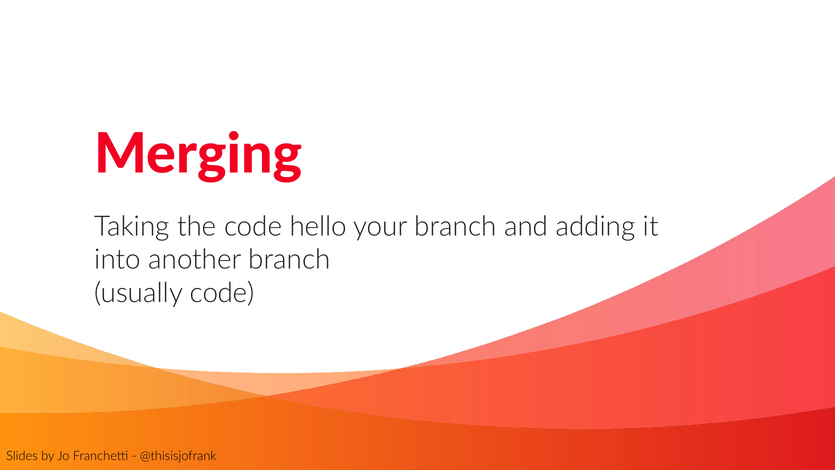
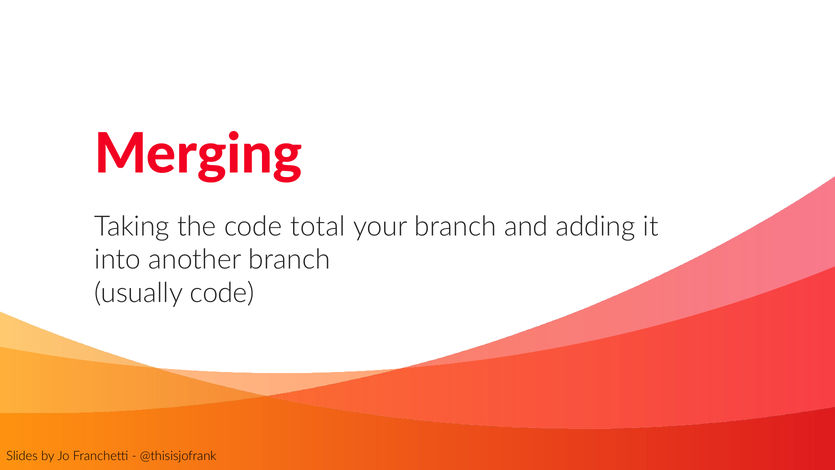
hello: hello -> total (318, 226)
